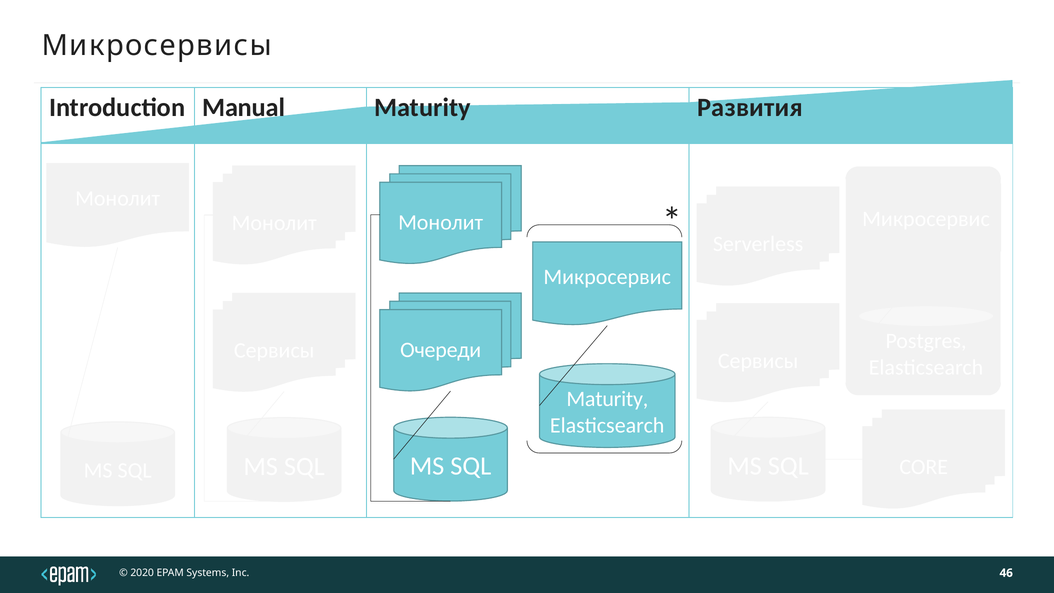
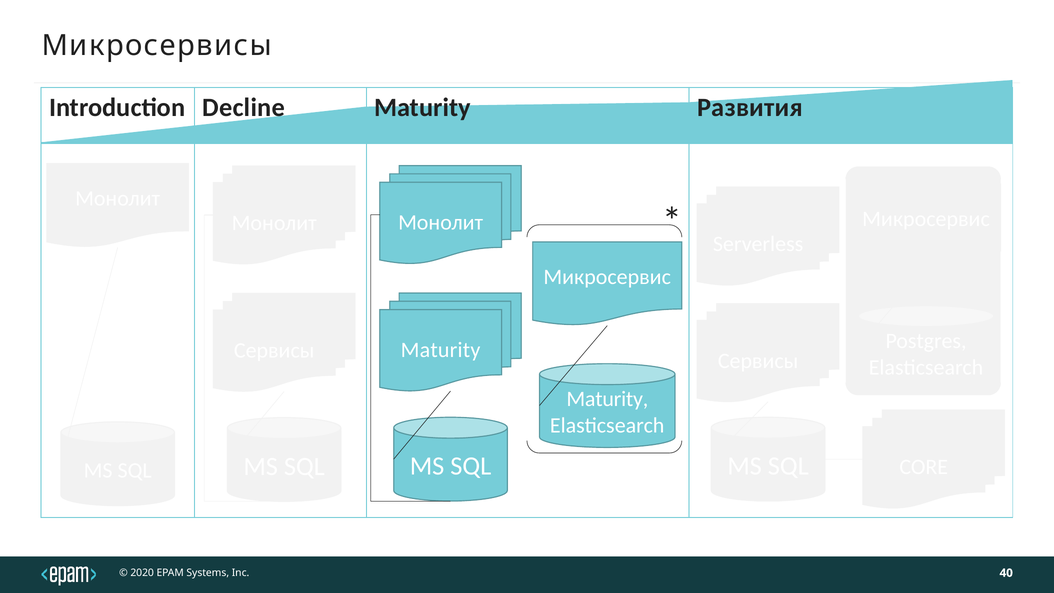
Manual: Manual -> Decline (244, 108)
Очереди: Очереди -> Maturity (441, 350)
46: 46 -> 40 (1006, 573)
